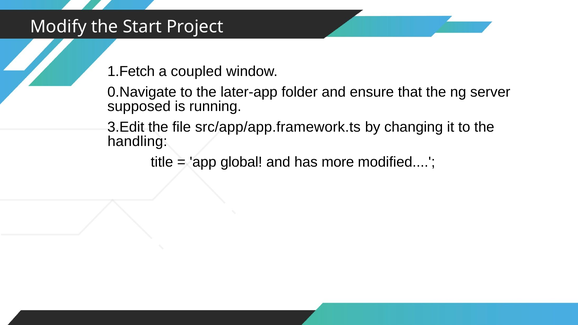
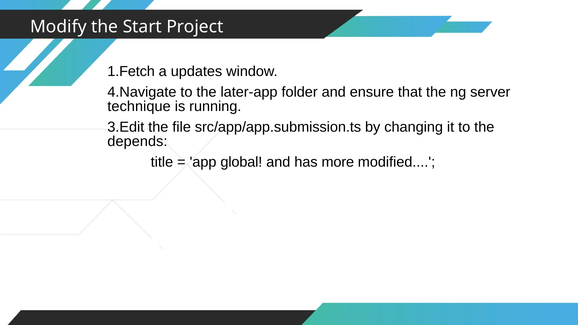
coupled: coupled -> updates (196, 72)
0.Navigate: 0.Navigate -> 4.Navigate (142, 92)
supposed: supposed -> technique (139, 107)
src/app/app.framework.ts: src/app/app.framework.ts -> src/app/app.submission.ts (278, 127)
handling: handling -> depends (137, 142)
